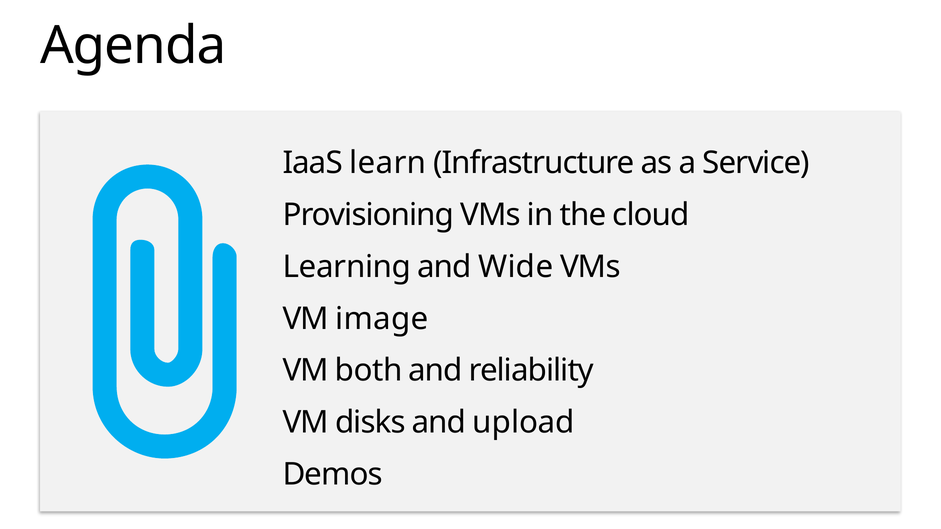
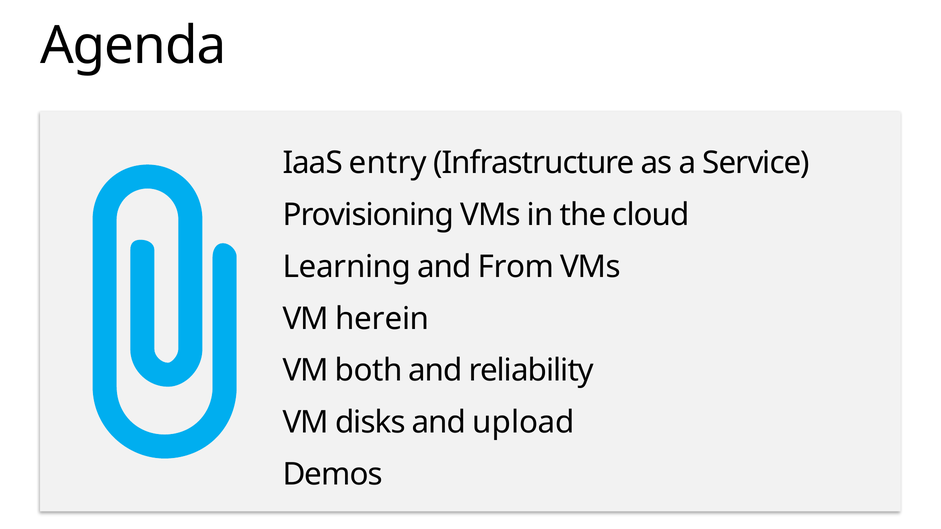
learn: learn -> entry (388, 163)
Wide: Wide -> From (516, 267)
image: image -> herein (382, 319)
